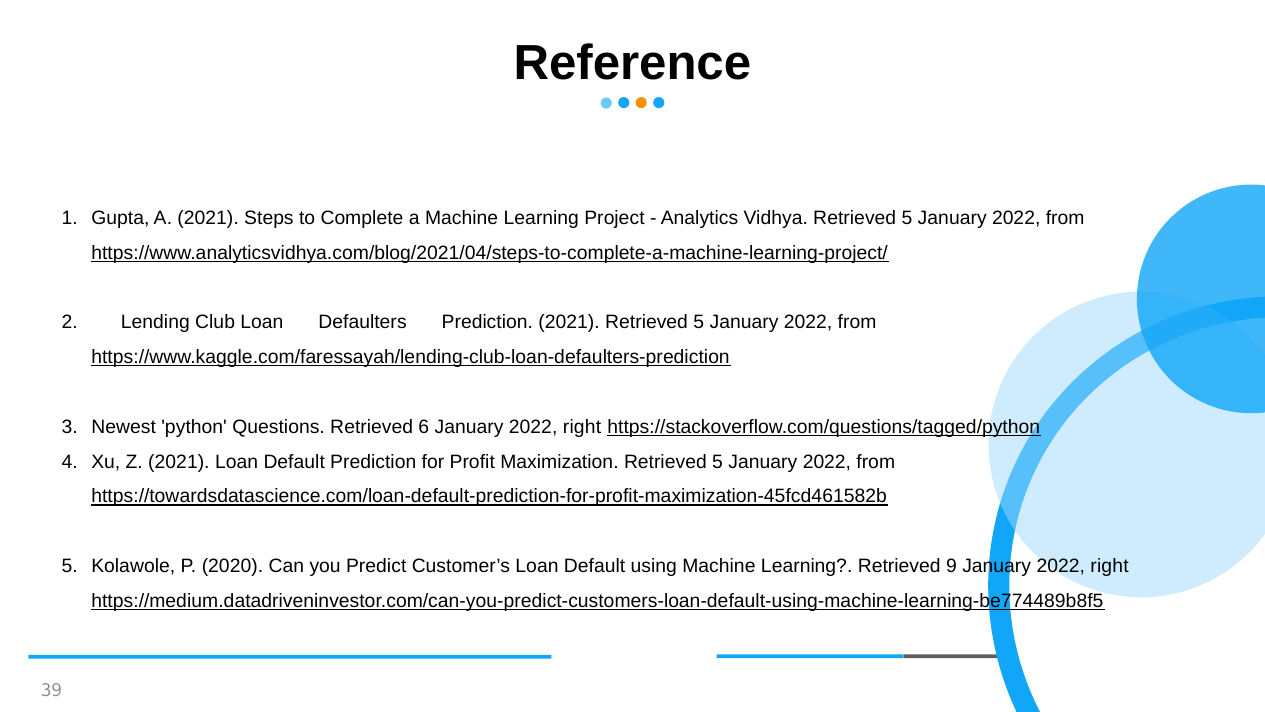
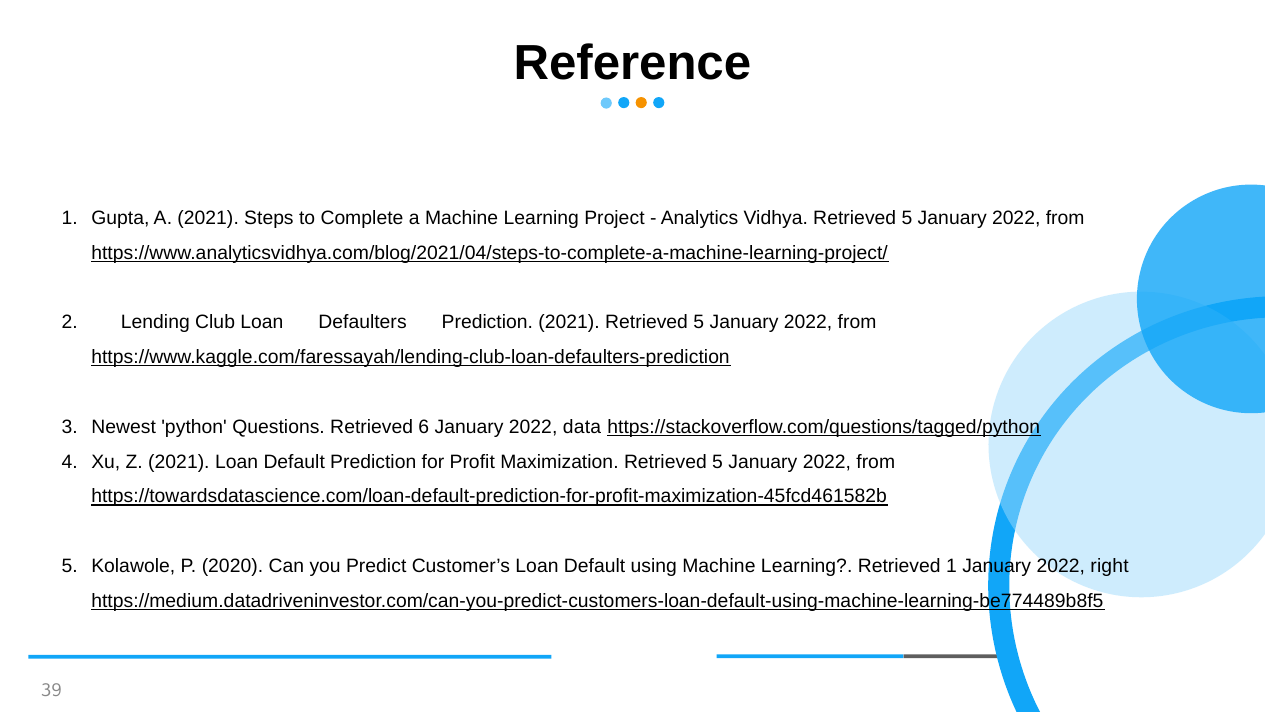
6 January 2022 right: right -> data (582, 427)
Retrieved 9: 9 -> 1 (951, 566)
